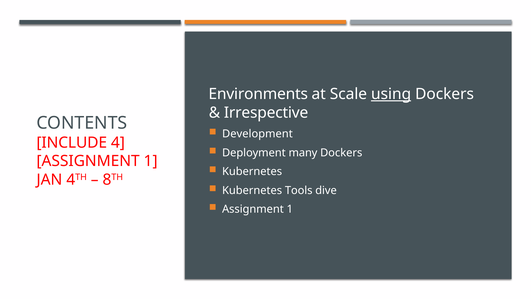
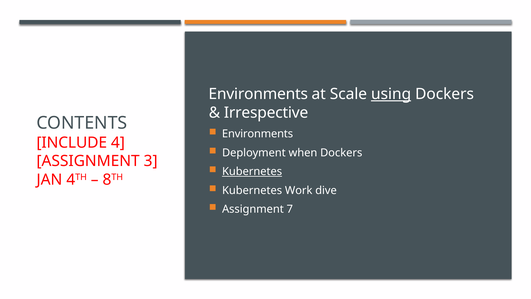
Development: Development -> Environments (258, 134)
many: many -> when (303, 153)
1: 1 -> 3 (151, 161)
Kubernetes underline: none -> present (252, 171)
Tools: Tools -> Work (299, 190)
1: 1 -> 7 (290, 209)
